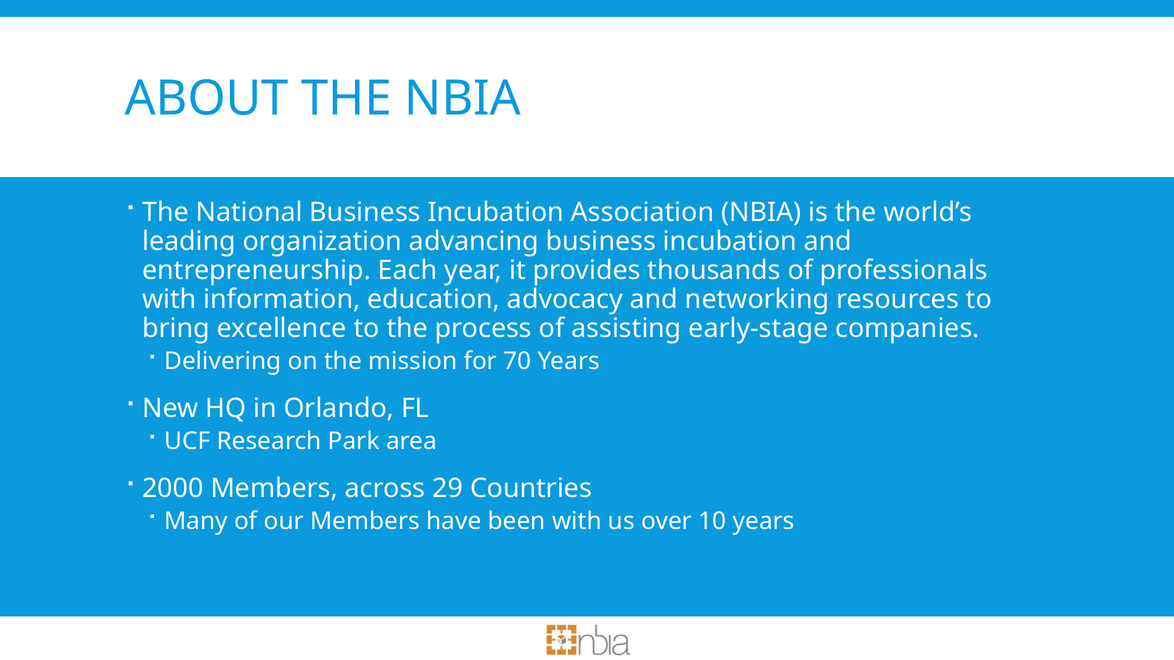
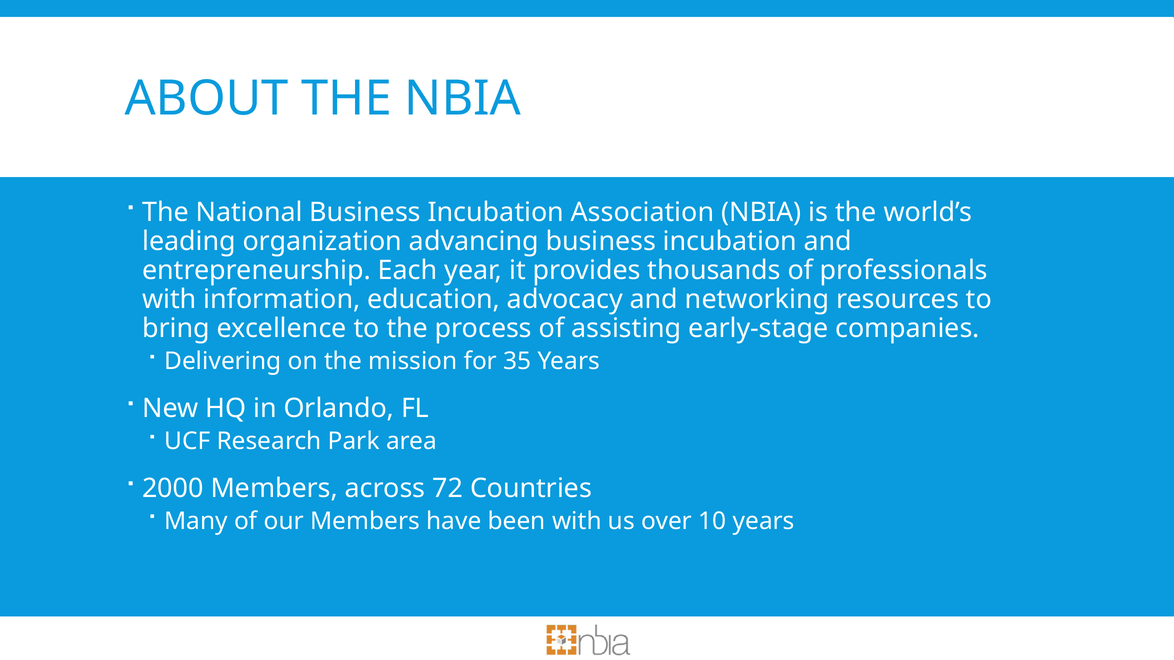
70: 70 -> 35 (517, 361)
29: 29 -> 72 (448, 489)
